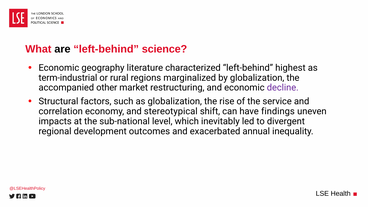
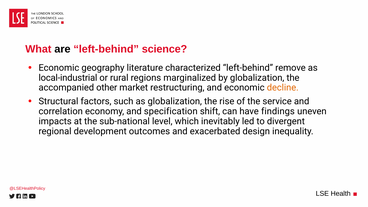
highest: highest -> remove (290, 68)
term-industrial: term-industrial -> local-industrial (68, 78)
decline colour: purple -> orange (283, 88)
stereotypical: stereotypical -> specification (171, 111)
annual: annual -> design (256, 131)
